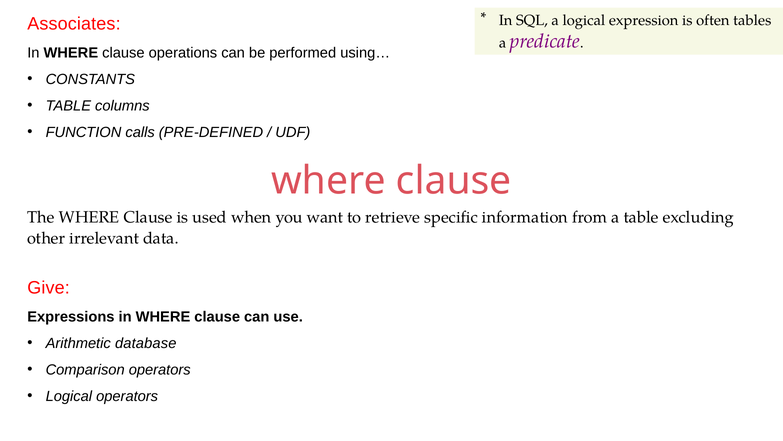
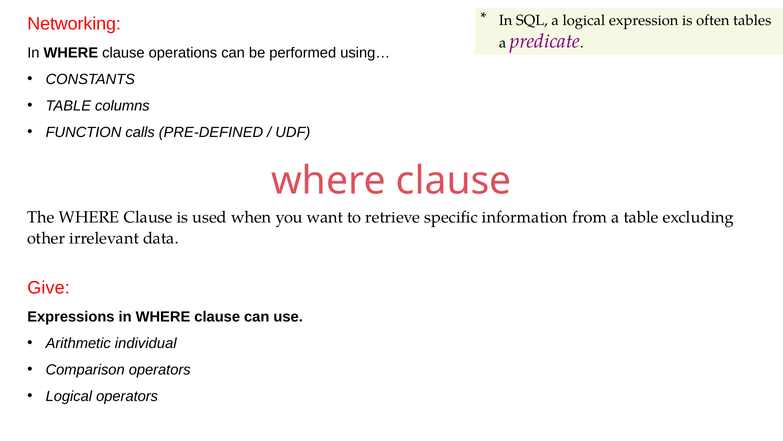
Associates: Associates -> Networking (74, 24)
database: database -> individual (146, 343)
